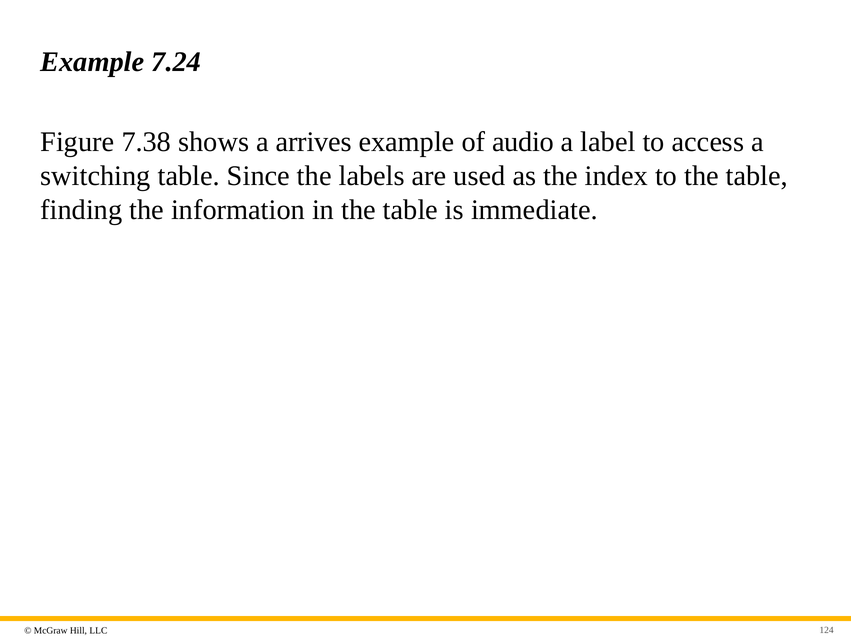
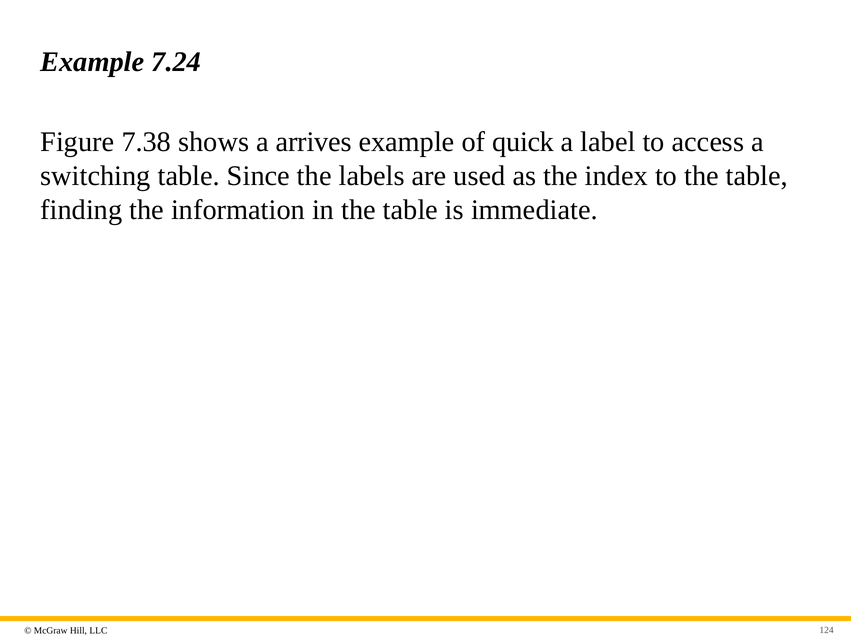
audio: audio -> quick (523, 142)
